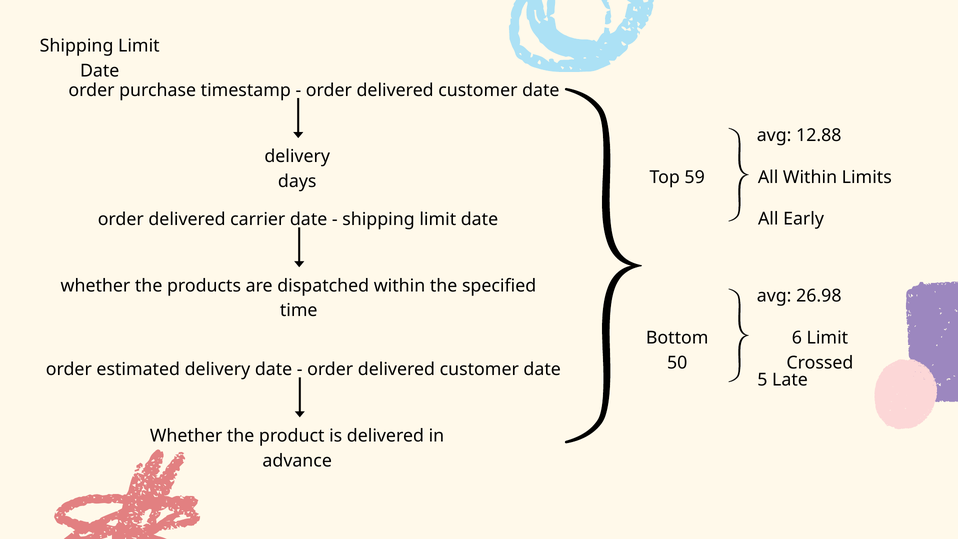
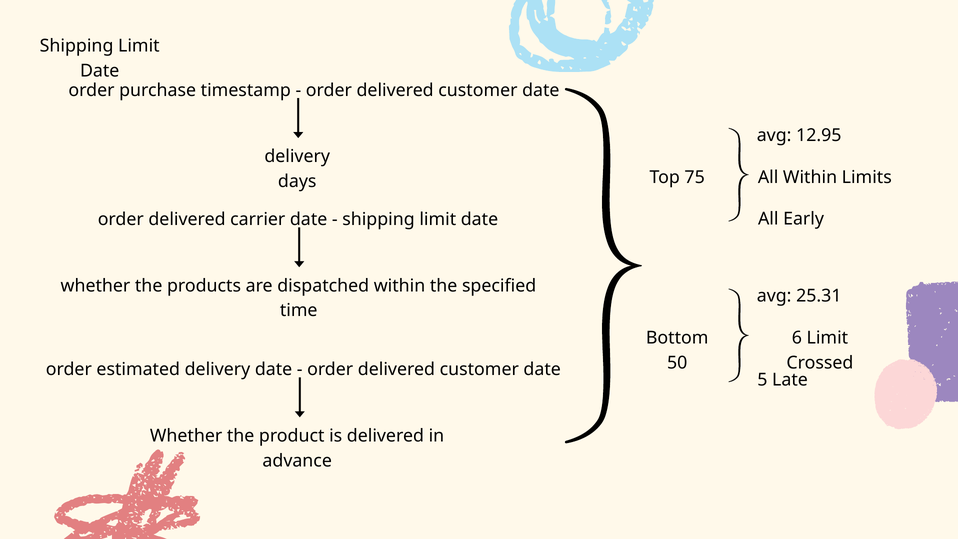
12.88: 12.88 -> 12.95 (819, 135)
59: 59 -> 75 (695, 177)
26.98: 26.98 -> 25.31 (819, 296)
